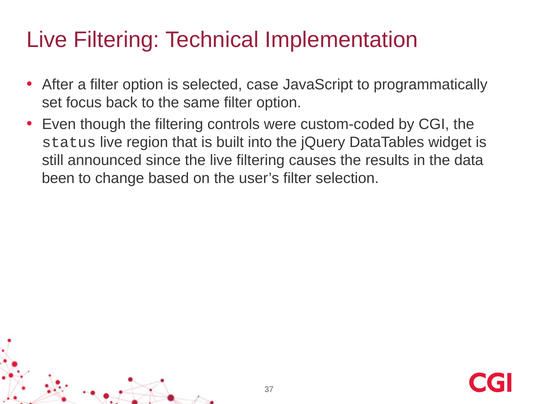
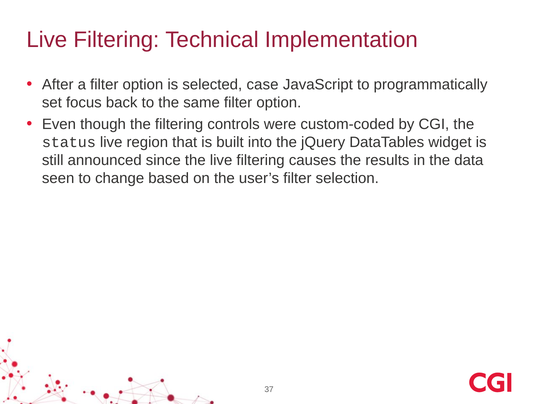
been: been -> seen (58, 178)
